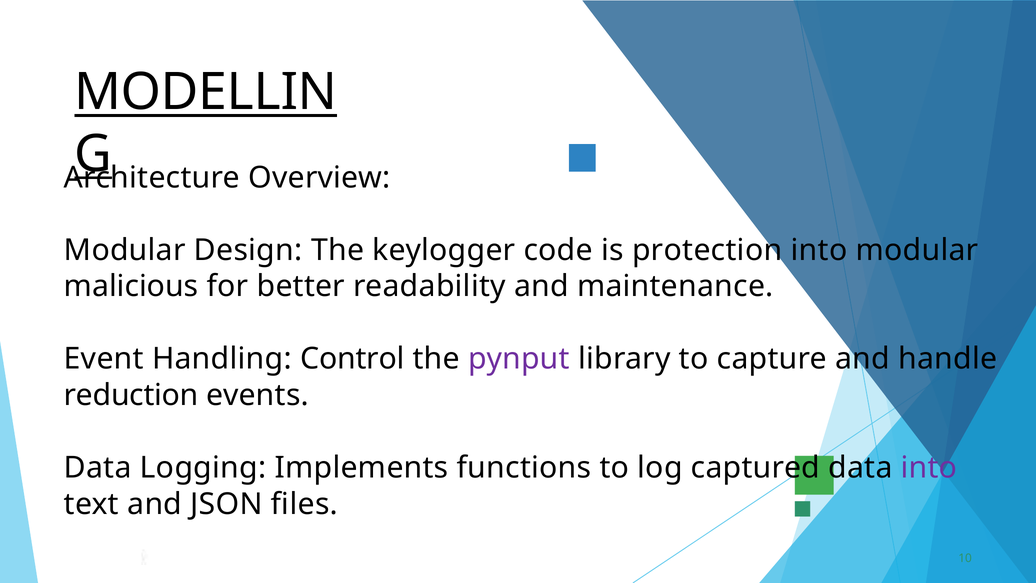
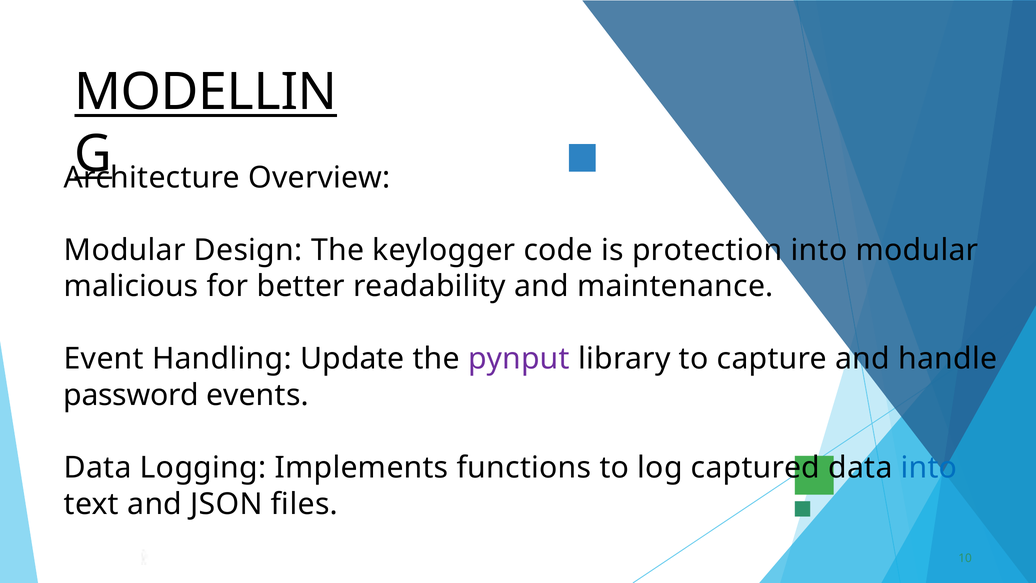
Control: Control -> Update (352, 359)
reduction: reduction -> password (131, 395)
into colour: purple -> blue (929, 468)
